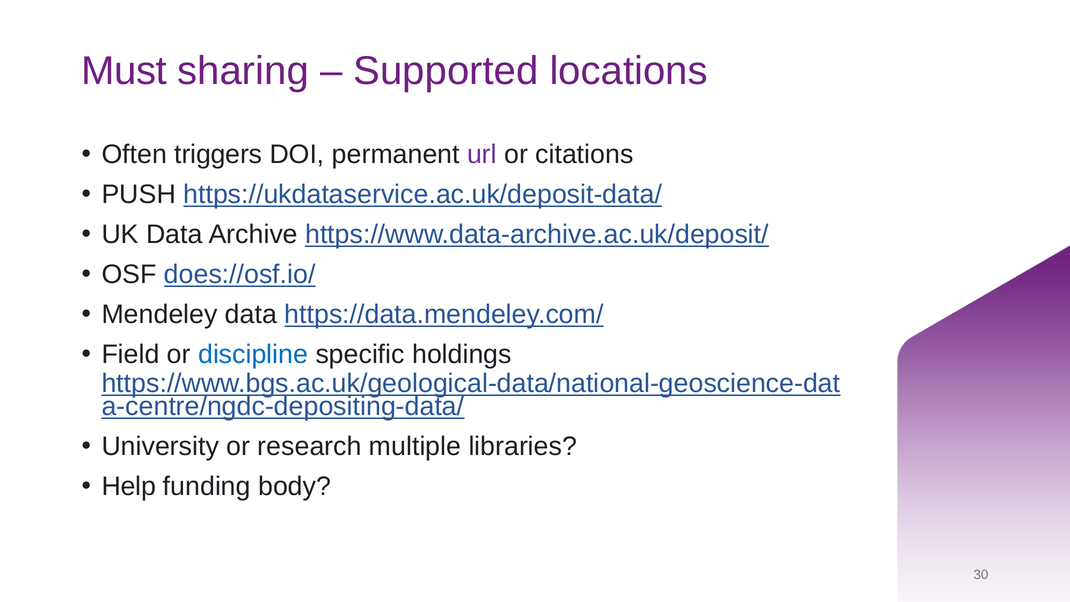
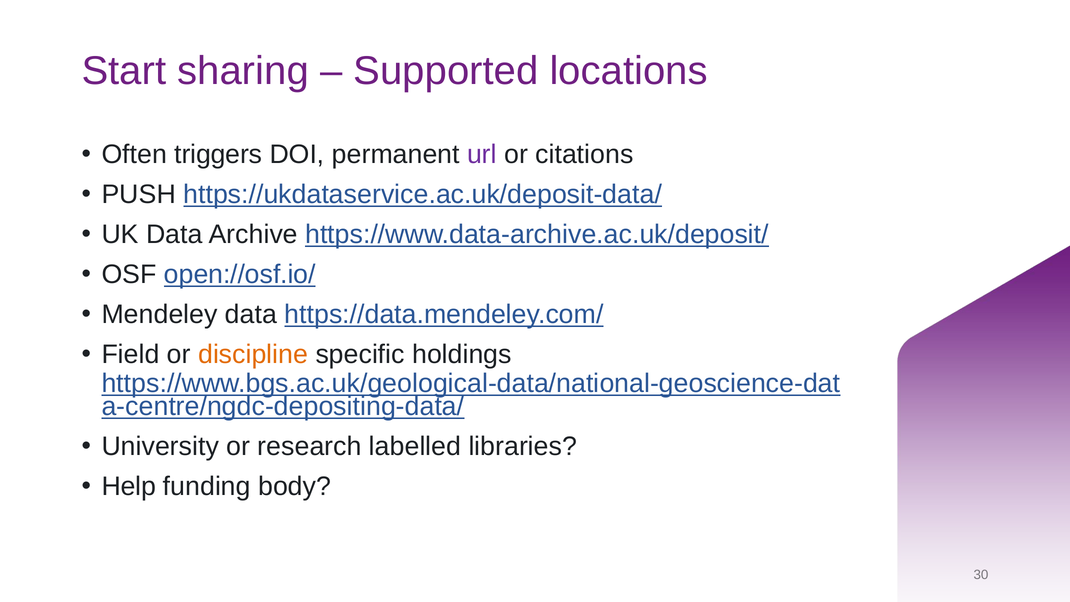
Must: Must -> Start (124, 71)
does://osf.io/: does://osf.io/ -> open://osf.io/ (240, 274)
discipline colour: blue -> orange (253, 354)
multiple: multiple -> labelled (415, 446)
